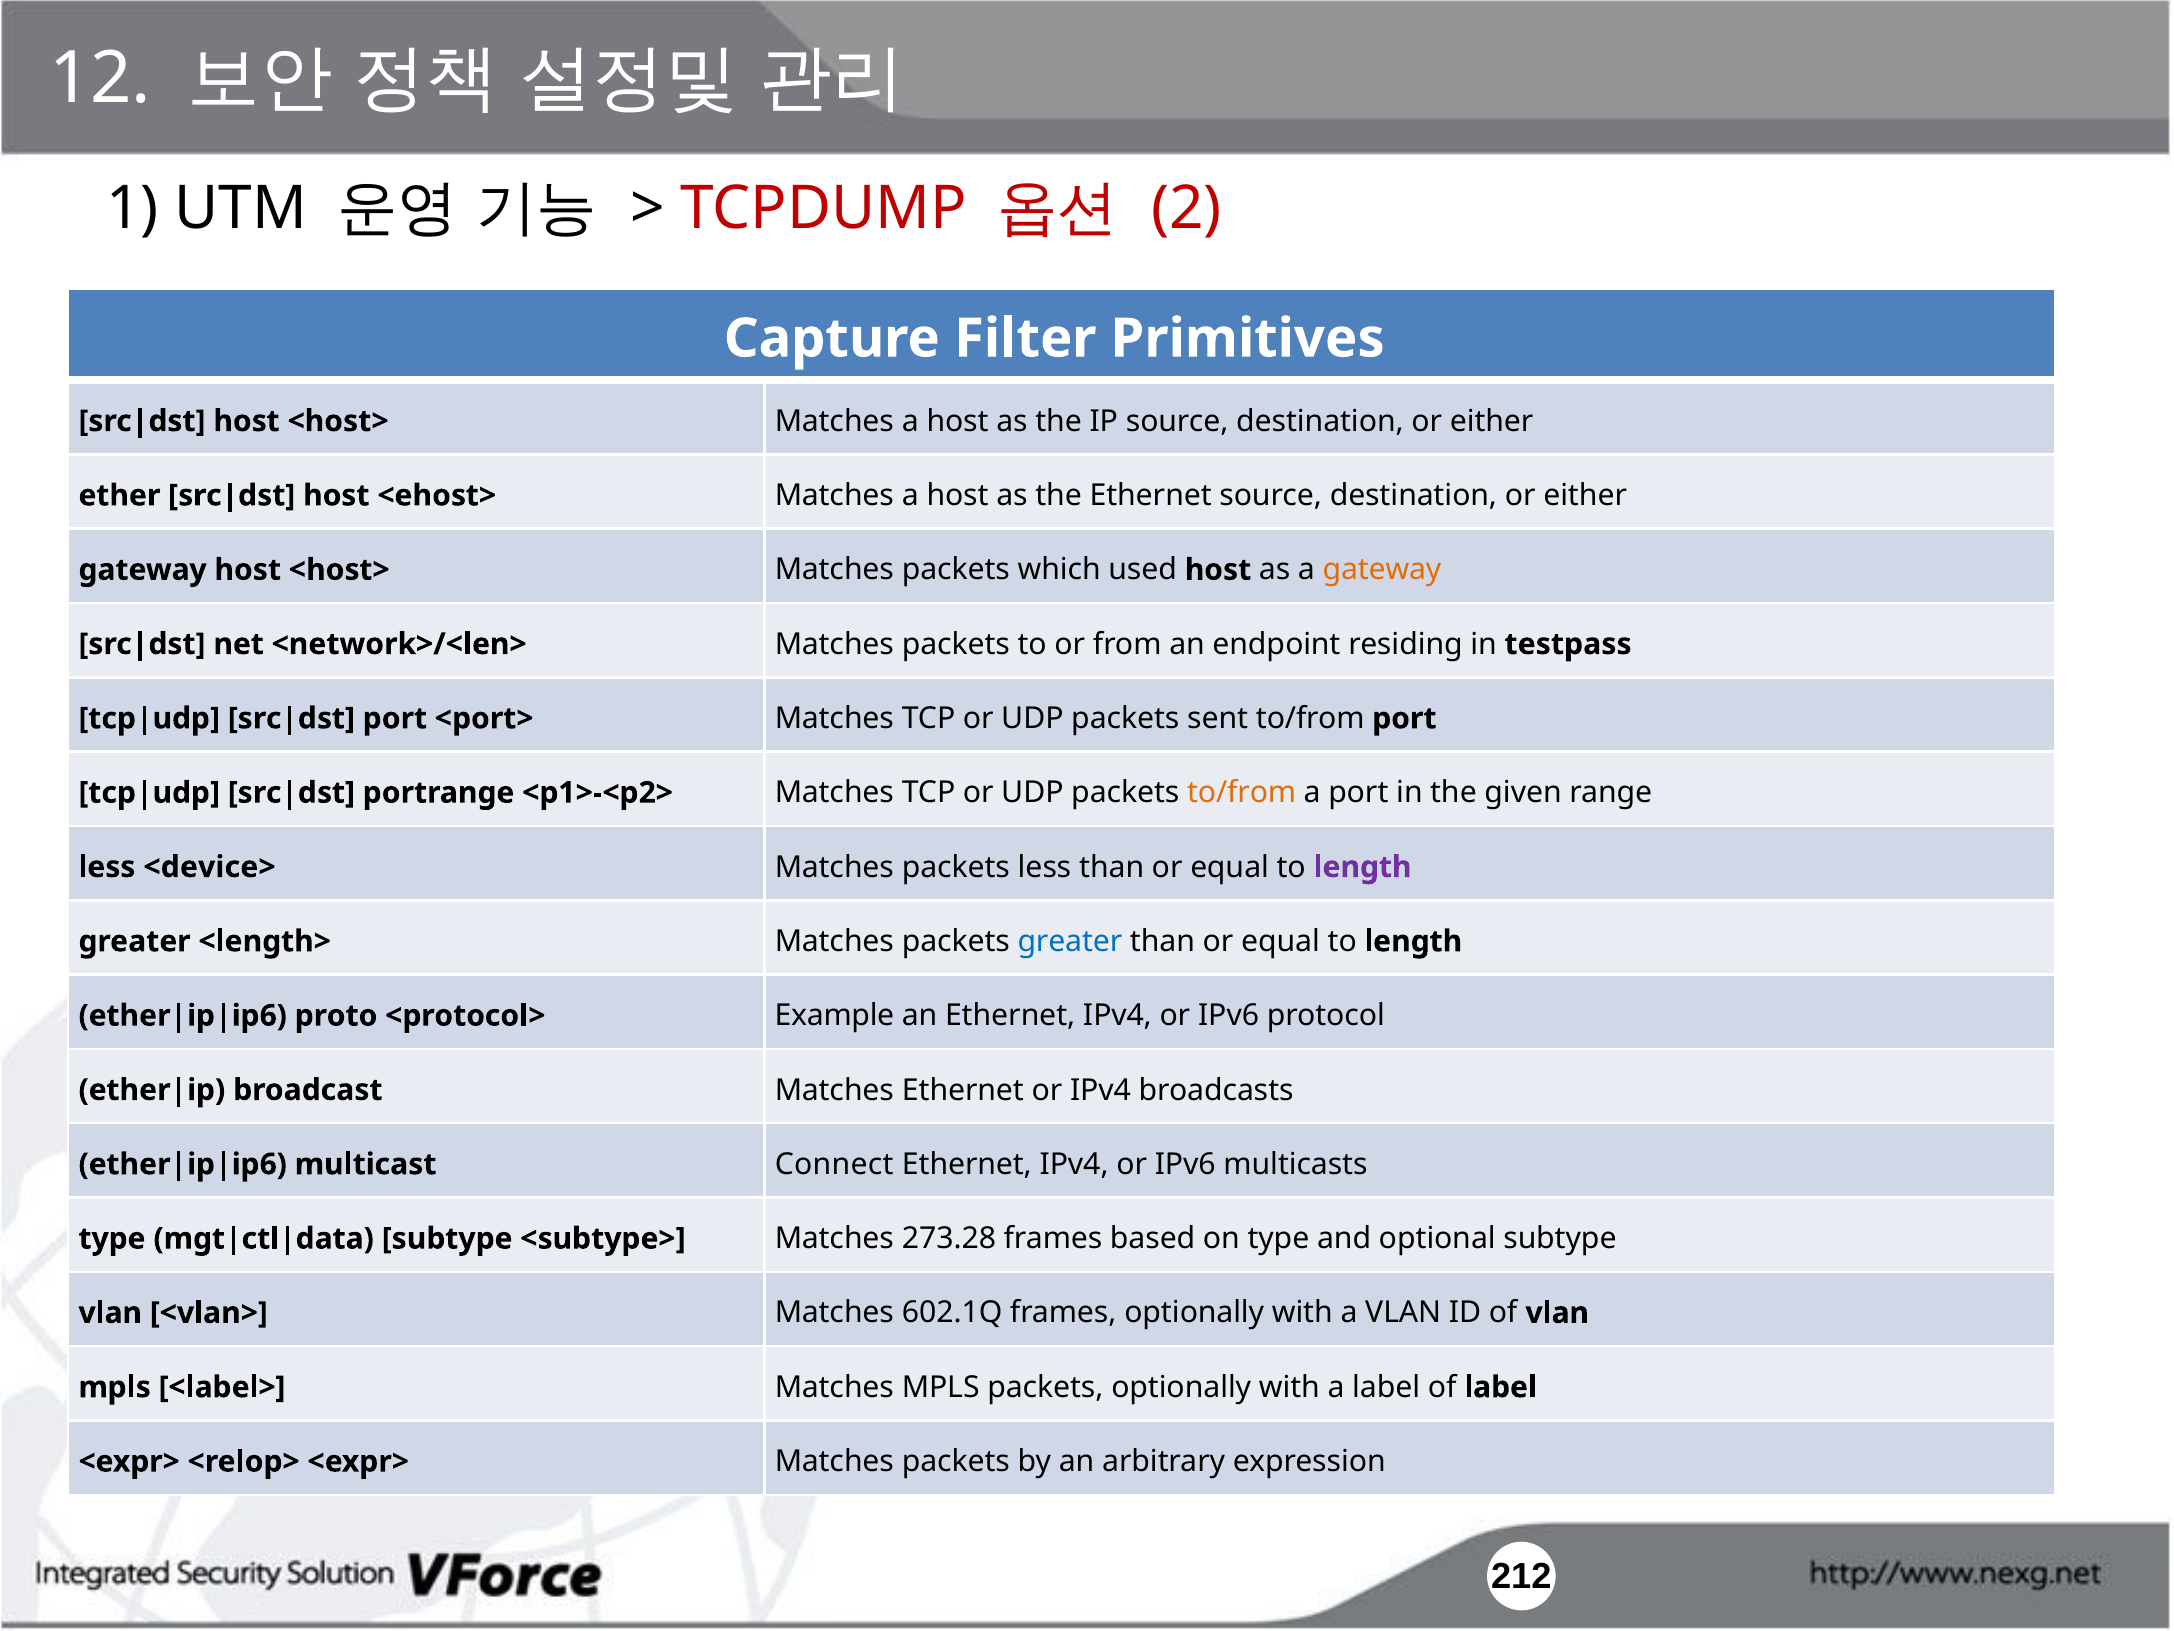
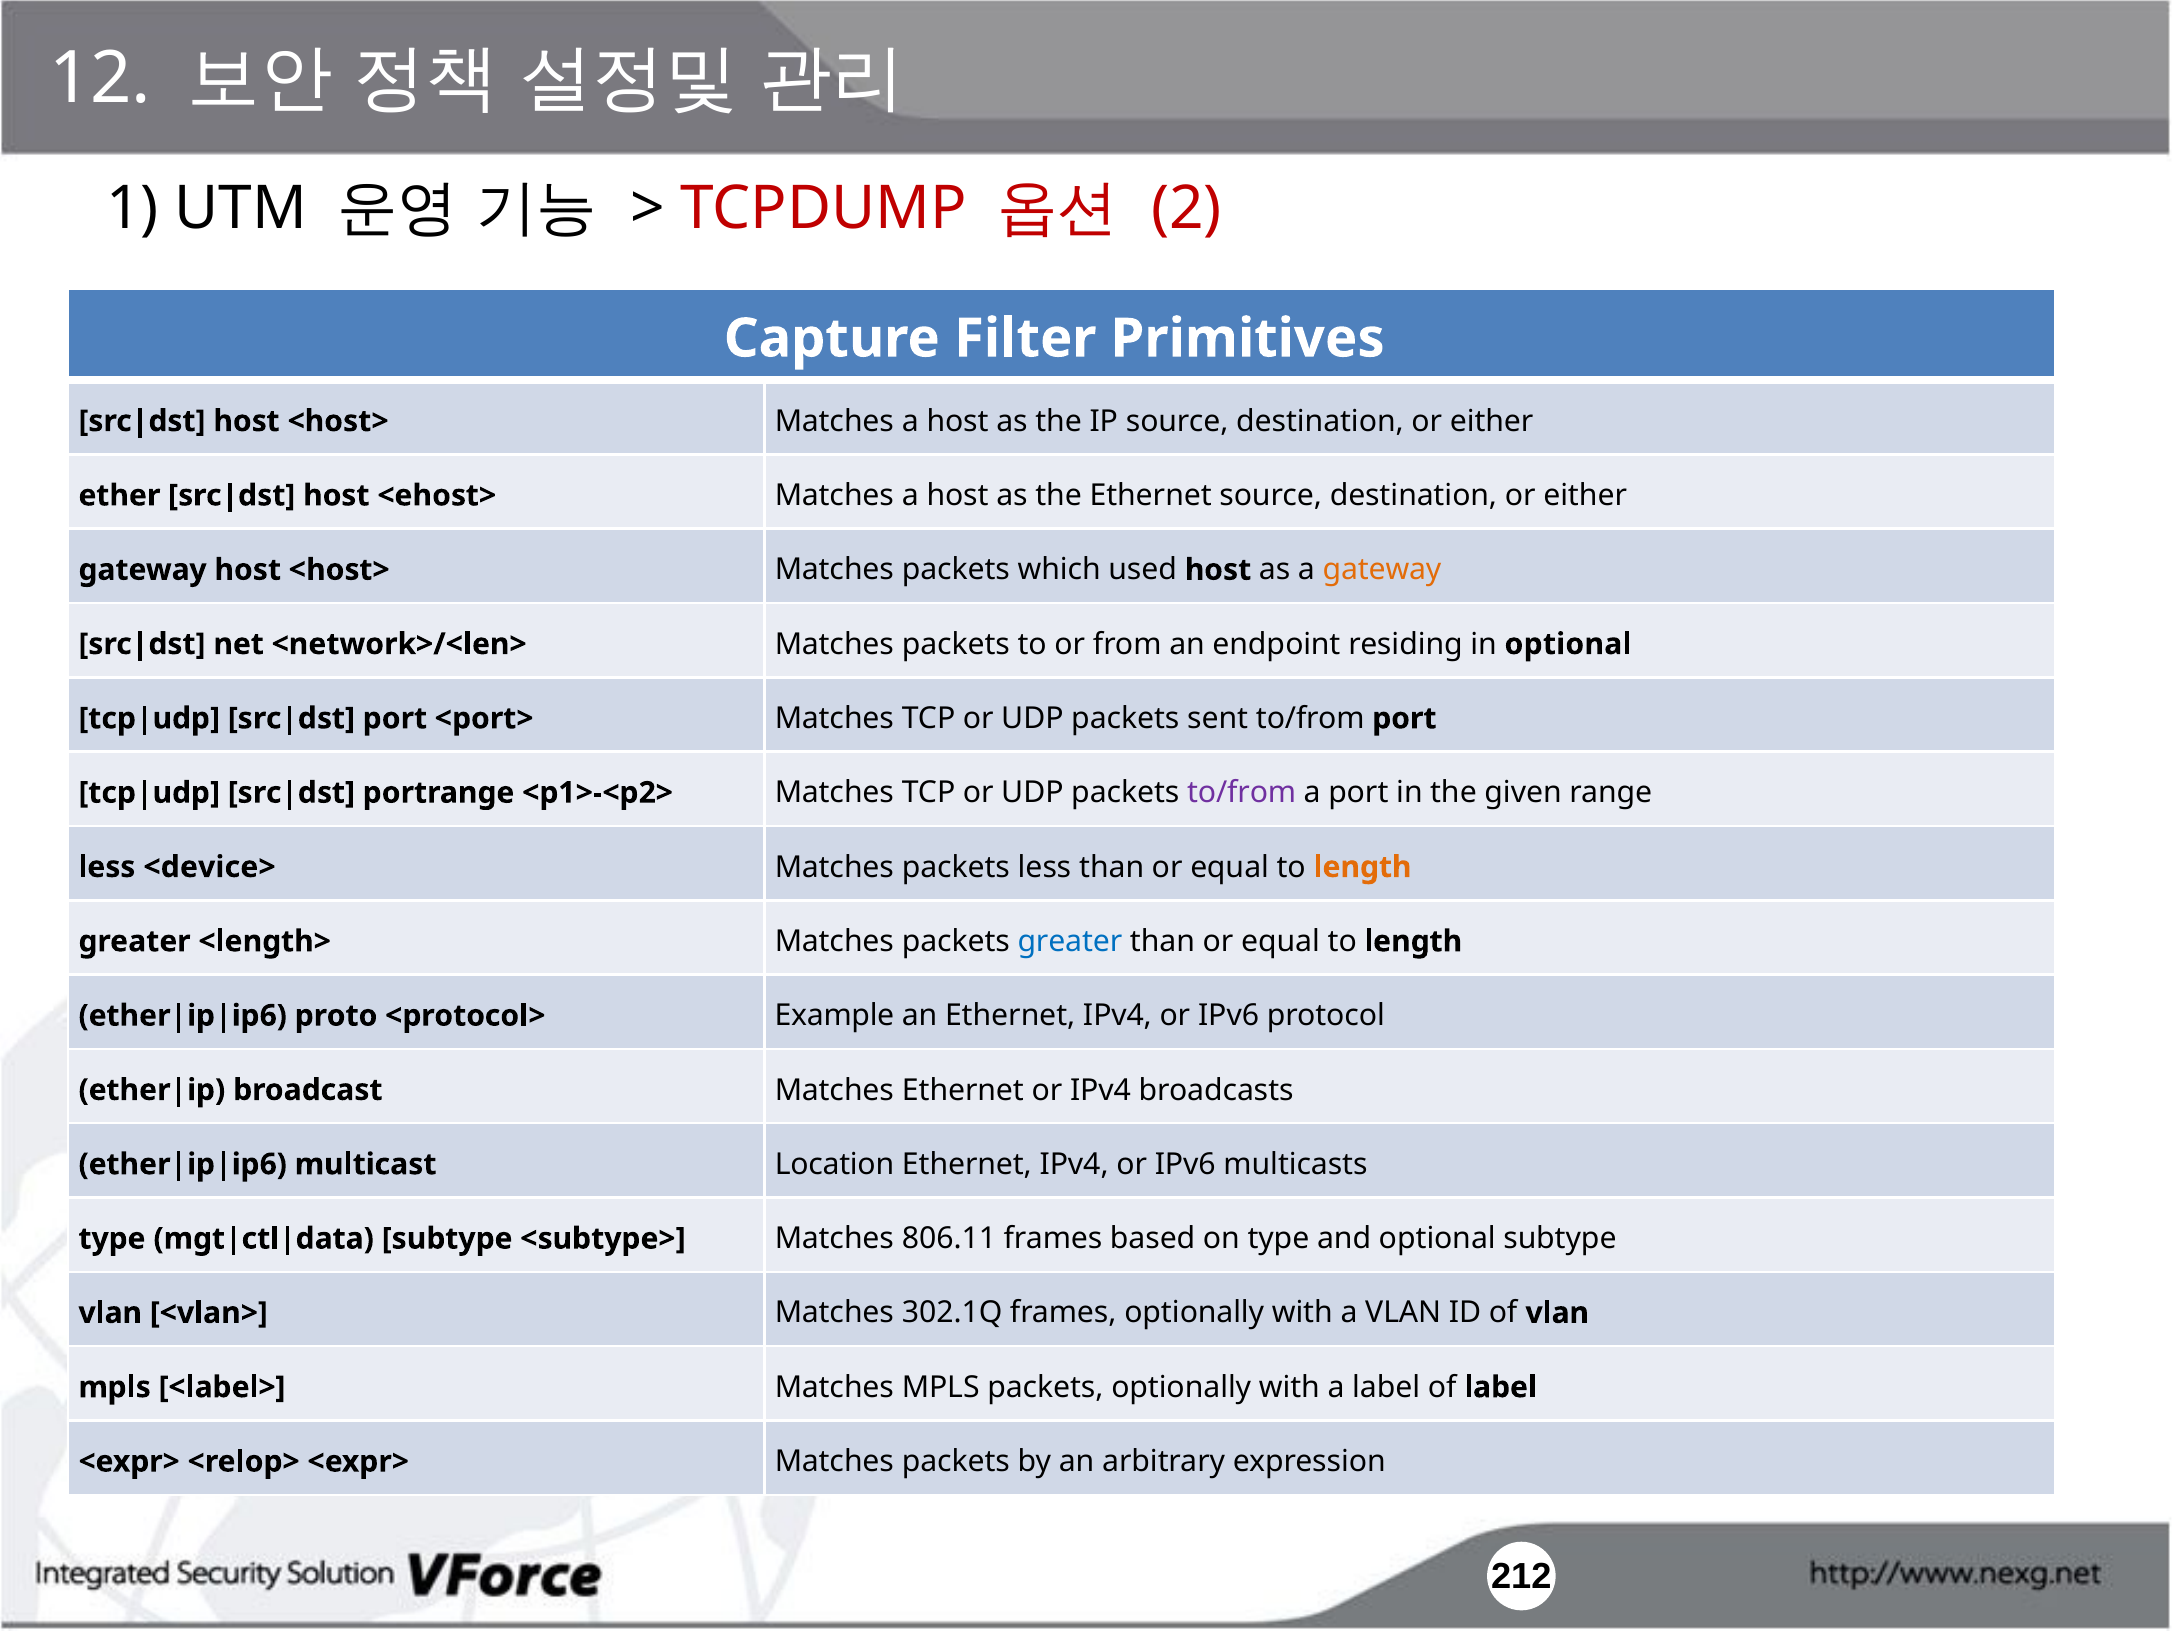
in testpass: testpass -> optional (1568, 644)
to/from colour: orange -> purple (1242, 793)
length colour: purple -> orange (1363, 867)
Connect: Connect -> Location (834, 1164)
273.28: 273.28 -> 806.11 (949, 1238)
602.1Q: 602.1Q -> 302.1Q (952, 1313)
